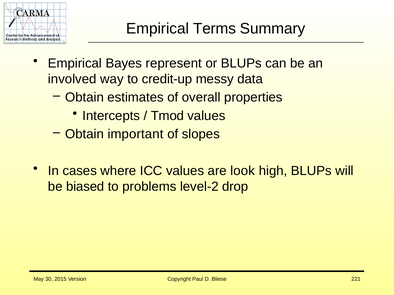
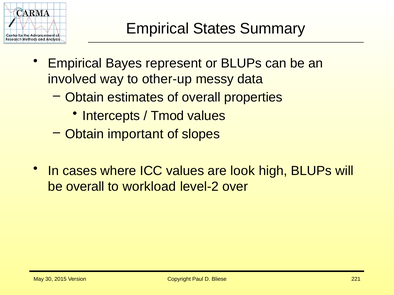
Terms: Terms -> States (215, 29)
credit-up: credit-up -> other-up (167, 79)
be biased: biased -> overall (85, 187)
problems: problems -> workload (149, 187)
drop: drop -> over (235, 187)
